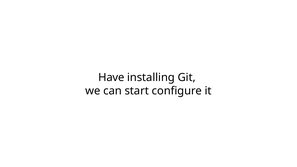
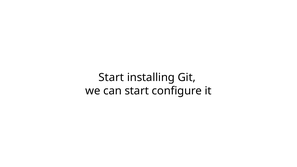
Have: Have -> Start (111, 77)
